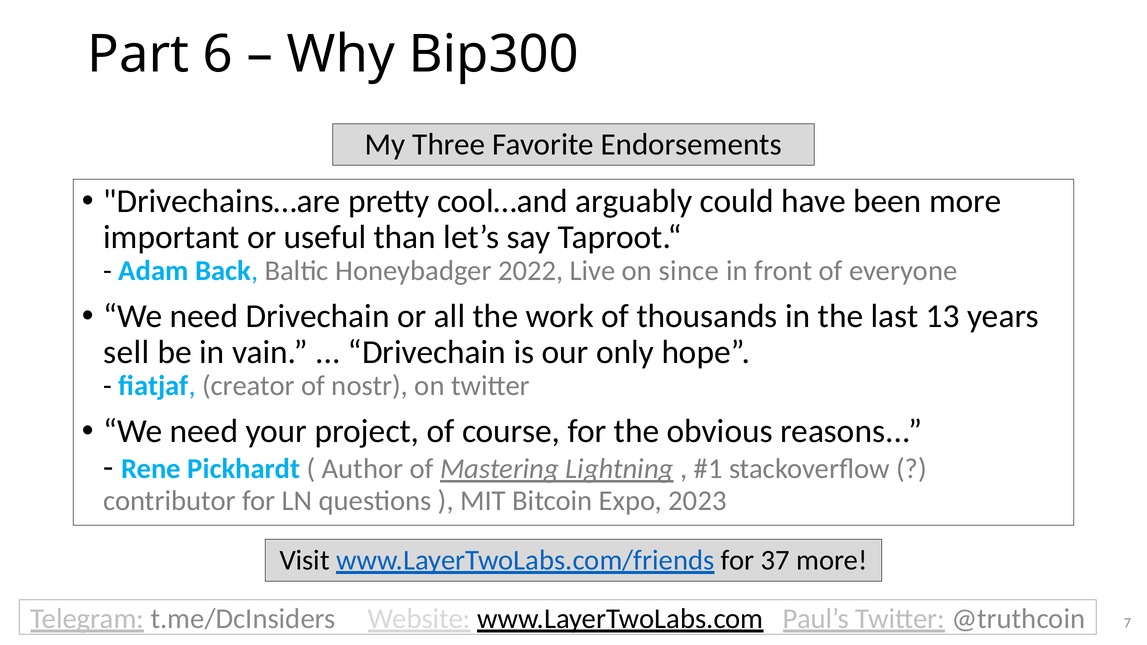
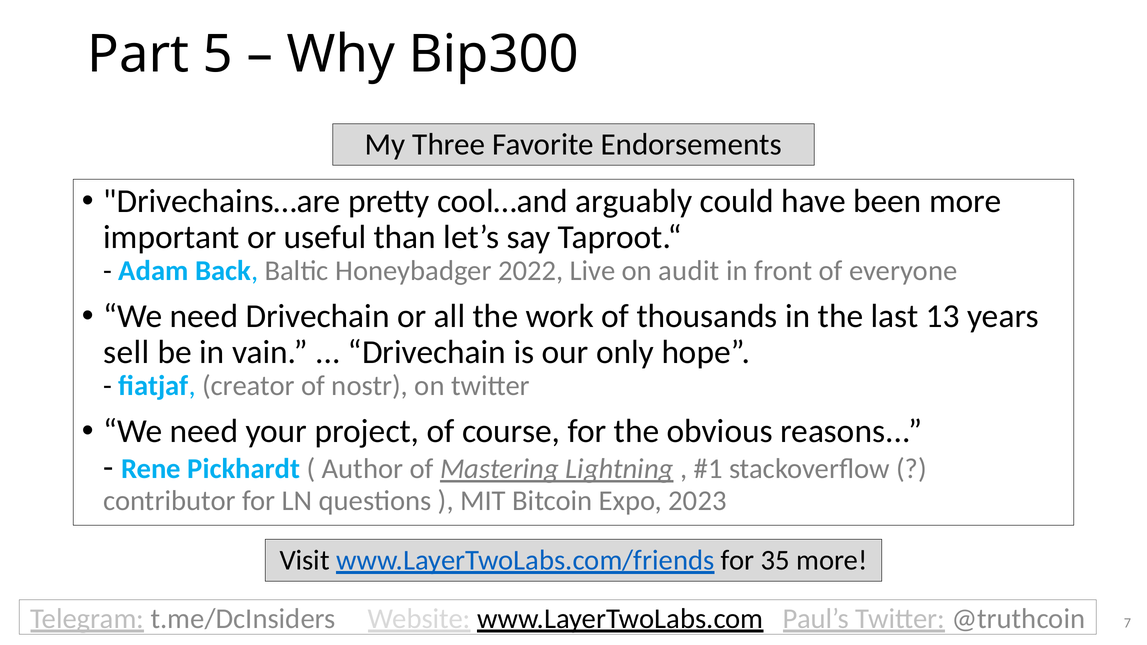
6: 6 -> 5 (218, 54)
since: since -> audit (689, 271)
37: 37 -> 35 (775, 560)
